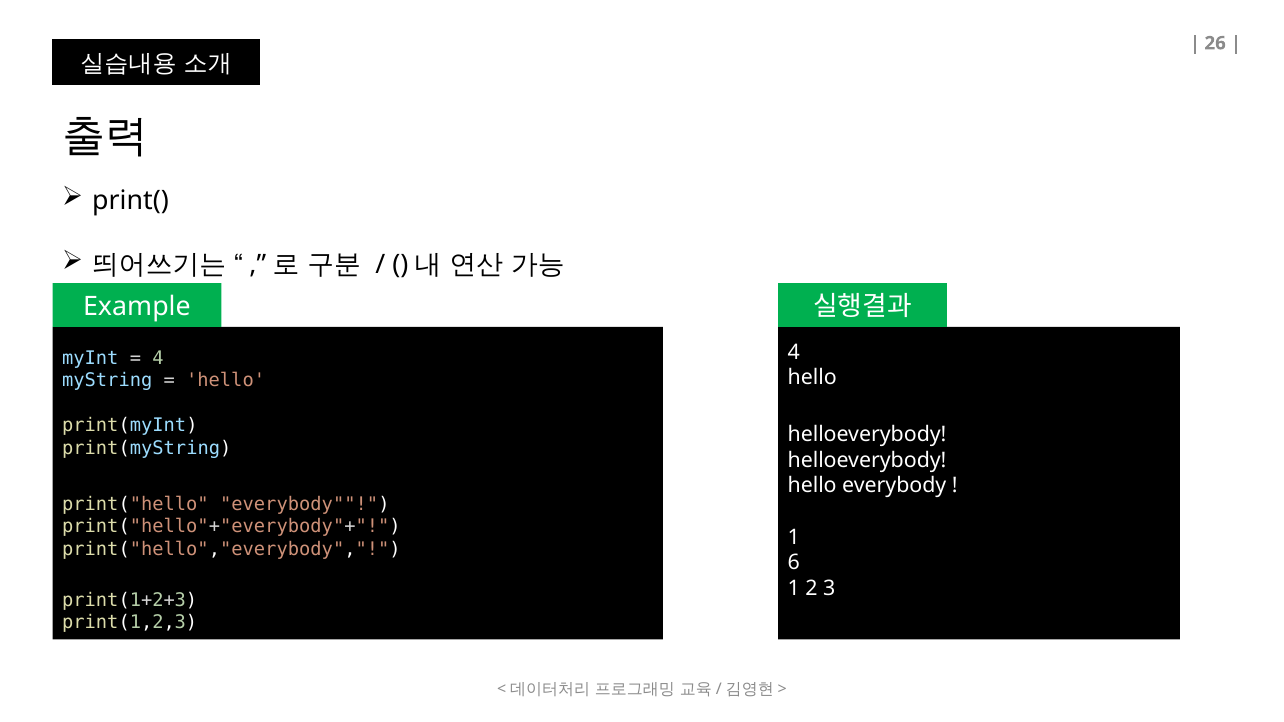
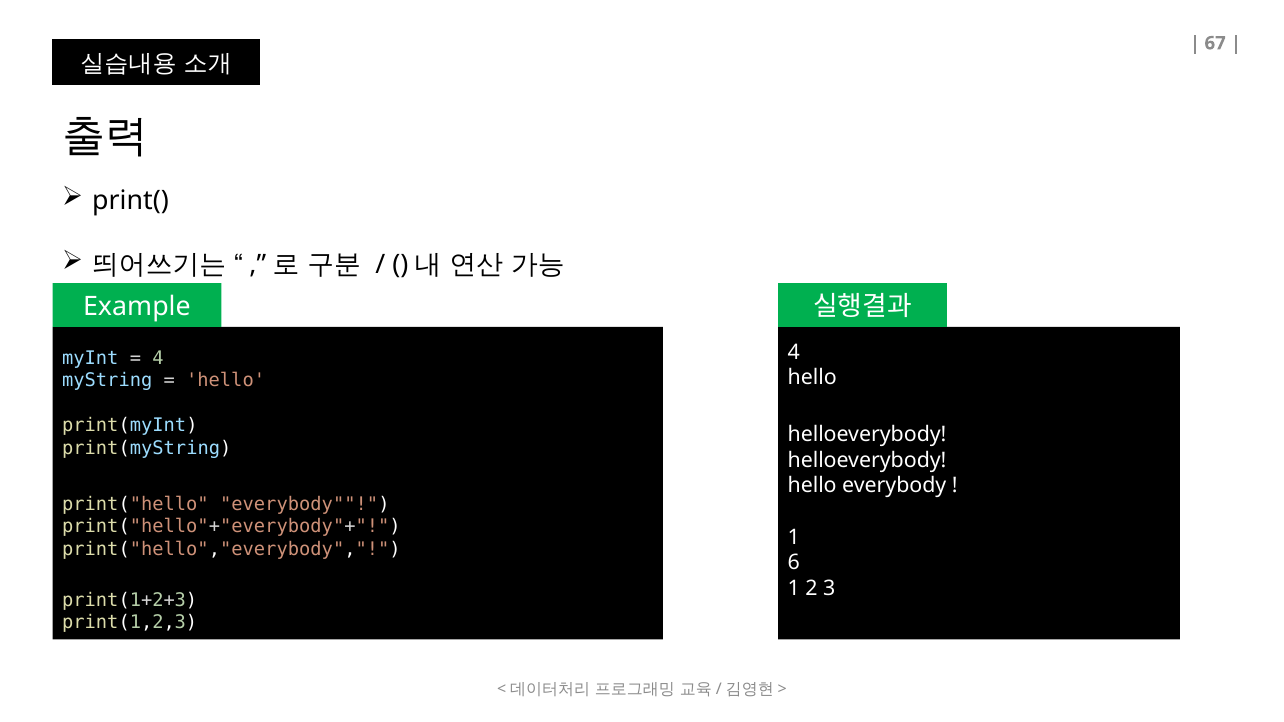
26: 26 -> 67 (1215, 43)
